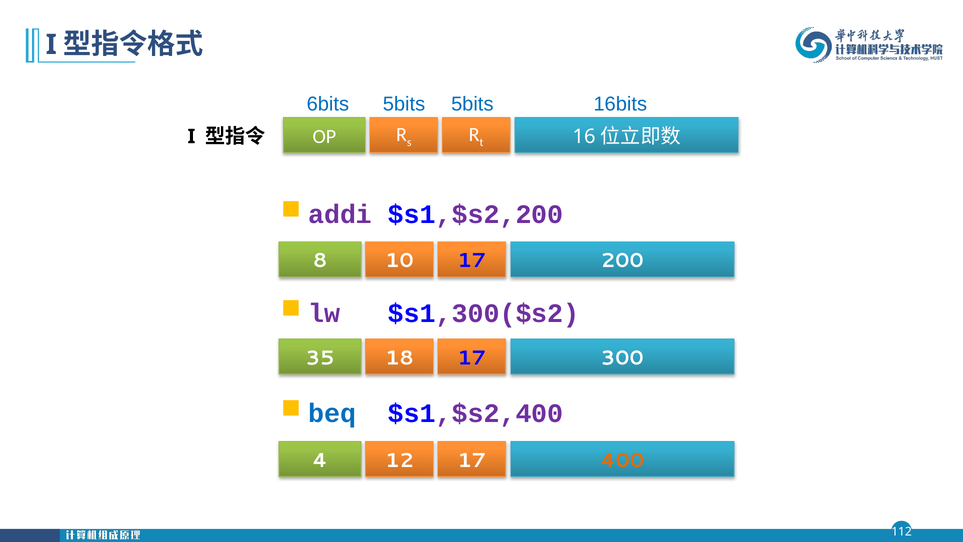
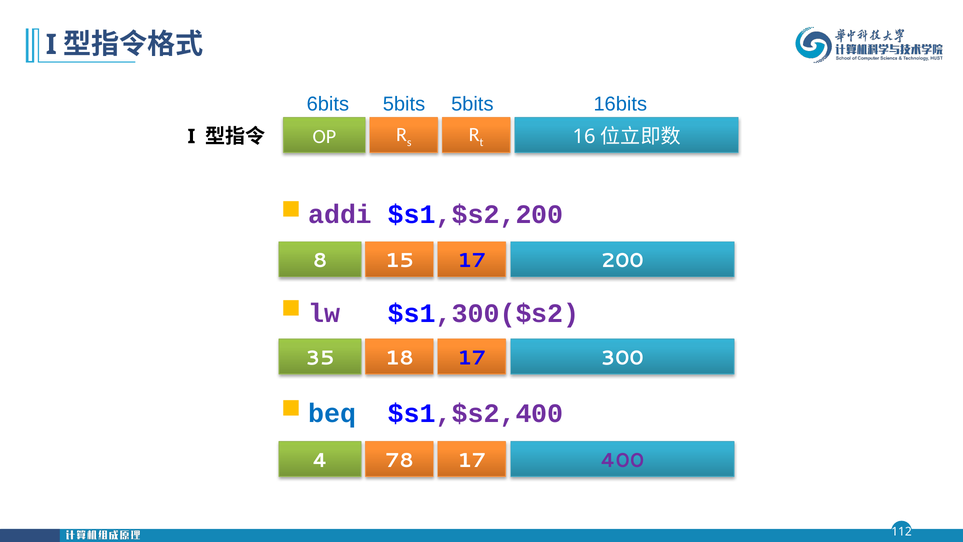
10: 10 -> 15 (399, 260)
12: 12 -> 78 (399, 460)
400 colour: orange -> purple (622, 460)
